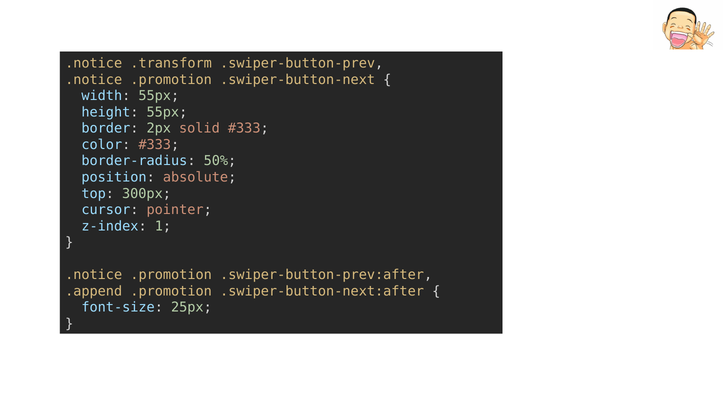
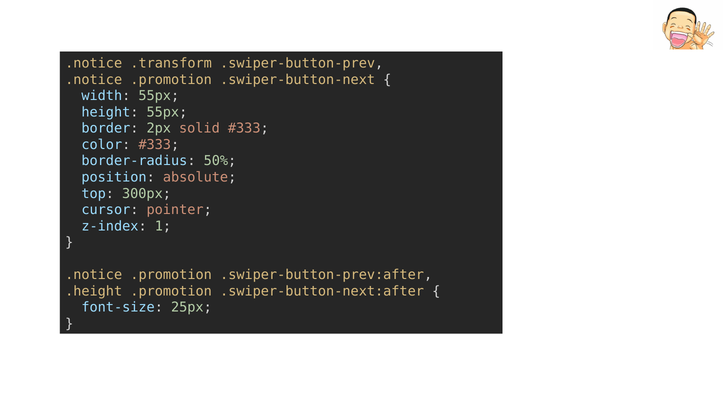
.append: .append -> .height (94, 291)
